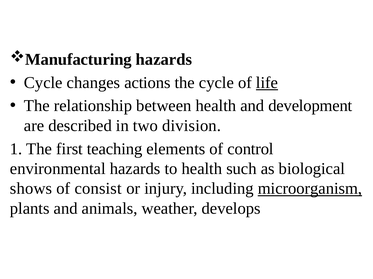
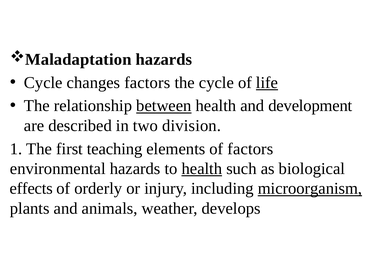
Manufacturing: Manufacturing -> Maladaptation (78, 60)
changes actions: actions -> factors (147, 83)
between underline: none -> present (164, 106)
of control: control -> factors (250, 149)
health underline: none -> present (202, 169)
shows: shows -> effects (31, 189)
consist: consist -> orderly (98, 189)
